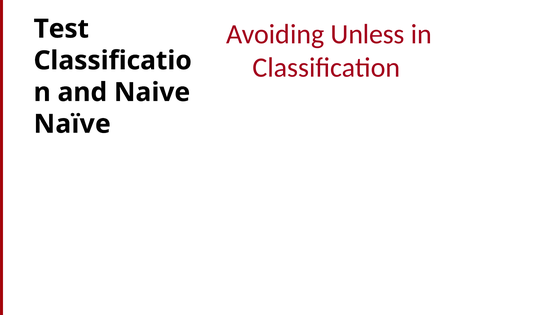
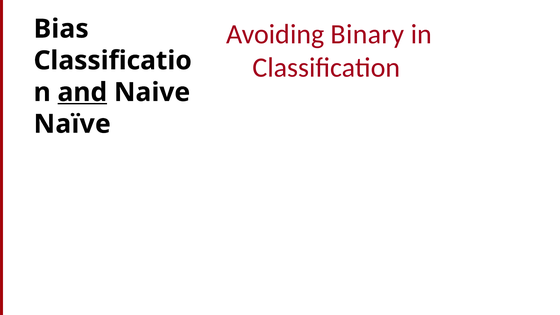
Unless: Unless -> Binary (367, 34)
Test: Test -> Bias (61, 29)
and underline: none -> present (82, 92)
